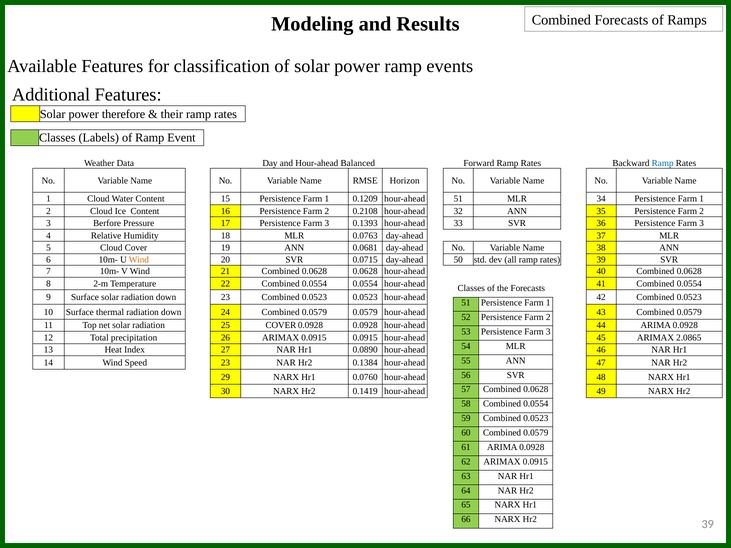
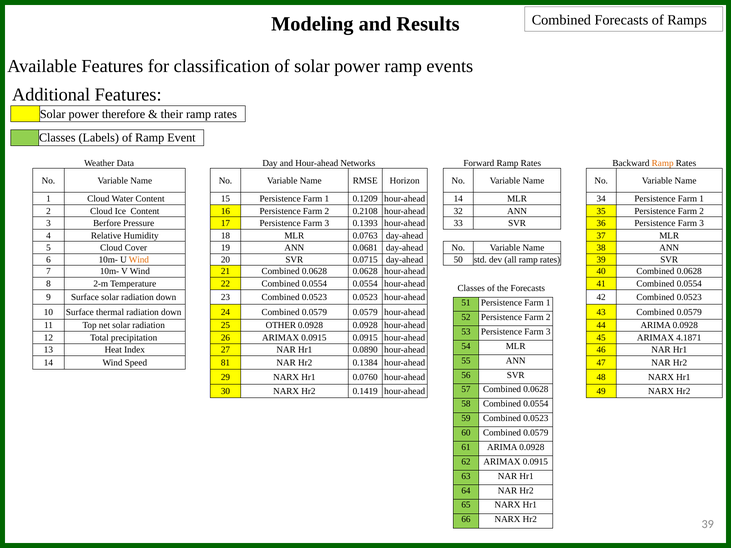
Balanced: Balanced -> Networks (358, 163)
Ramp colour: blue -> orange (663, 163)
hour-ahead 51: 51 -> 14 (458, 199)
25 COVER: COVER -> OTHER (281, 326)
2.0865: 2.0865 -> 4.1871 (689, 338)
Speed 23: 23 -> 81 (225, 363)
